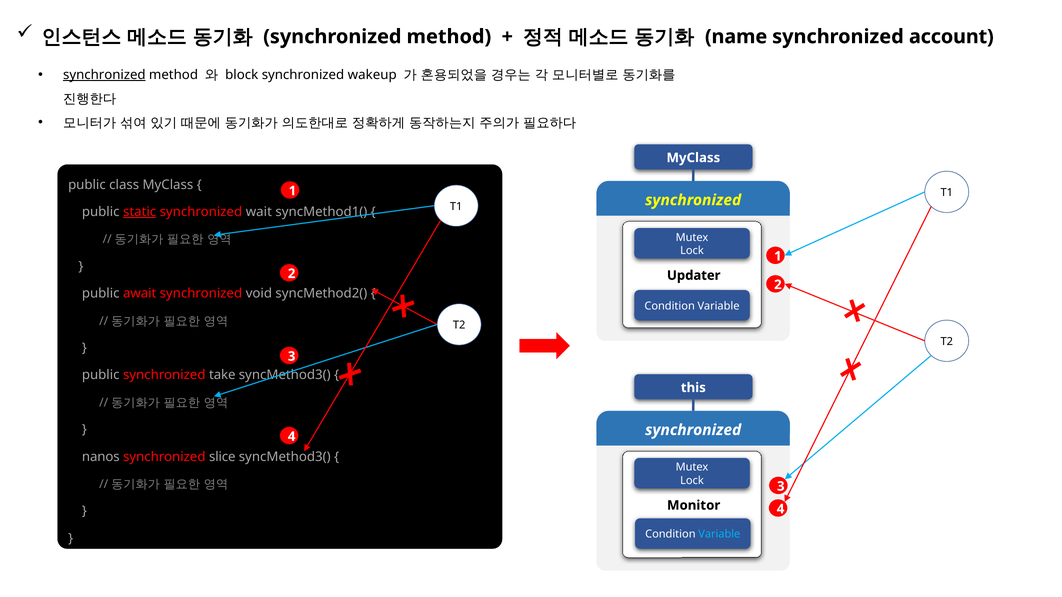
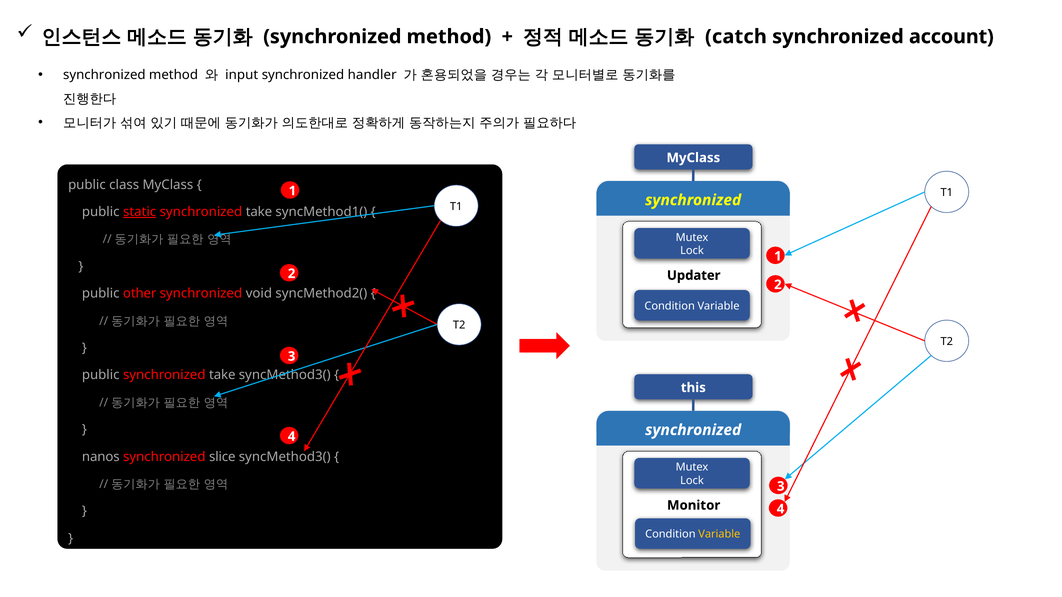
name: name -> catch (736, 37)
synchronized underline: present -> none (104, 75)
block: block -> input (242, 75)
wakeup: wakeup -> handler (372, 75)
wait: wait -> take (259, 212)
await: await -> other (140, 294)
Variable colour: light blue -> yellow (719, 535)
